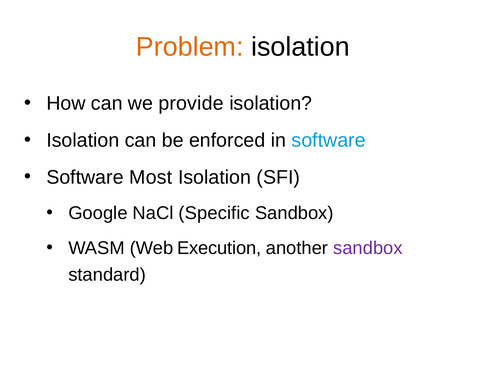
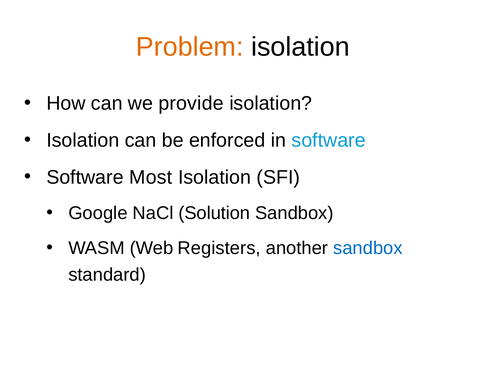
Specific: Specific -> Solution (214, 213)
Execution: Execution -> Registers (219, 248)
sandbox colour: purple -> blue (368, 248)
